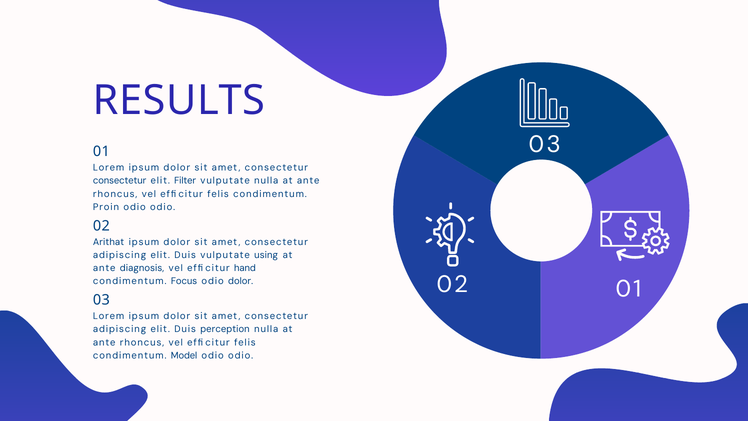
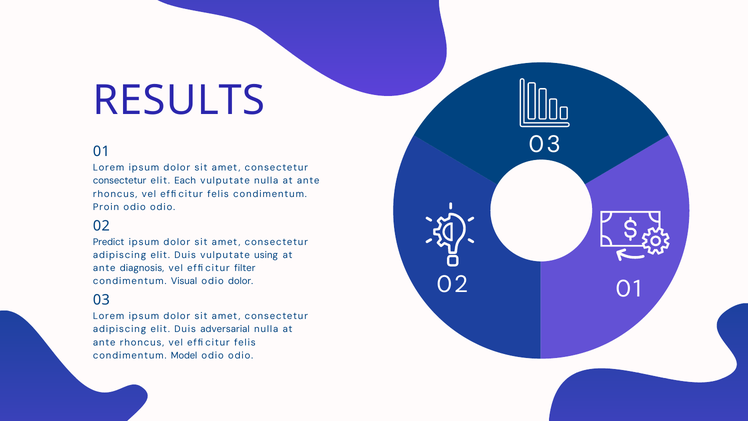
Filter: Filter -> Each (185, 181)
Arithat: Arithat -> Predict (109, 242)
hand: hand -> filter (245, 268)
Focus: Focus -> Visual (184, 281)
perception: perception -> adversarial (225, 329)
